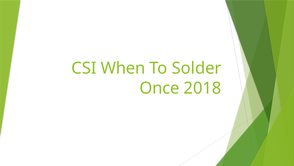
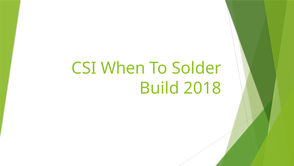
Once: Once -> Build (159, 88)
